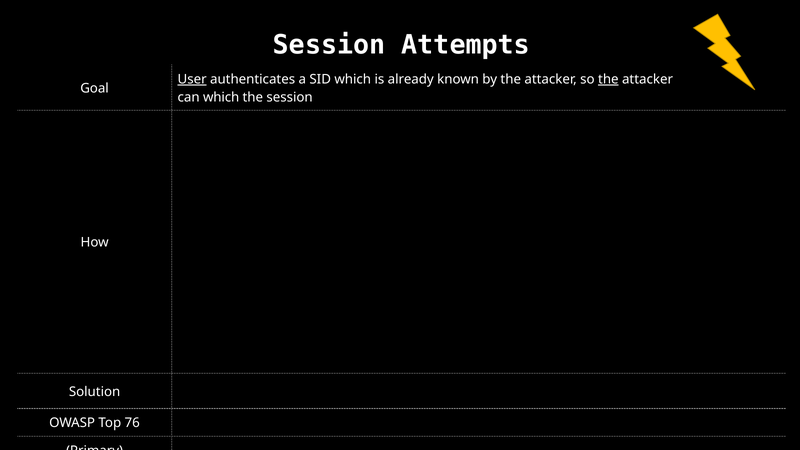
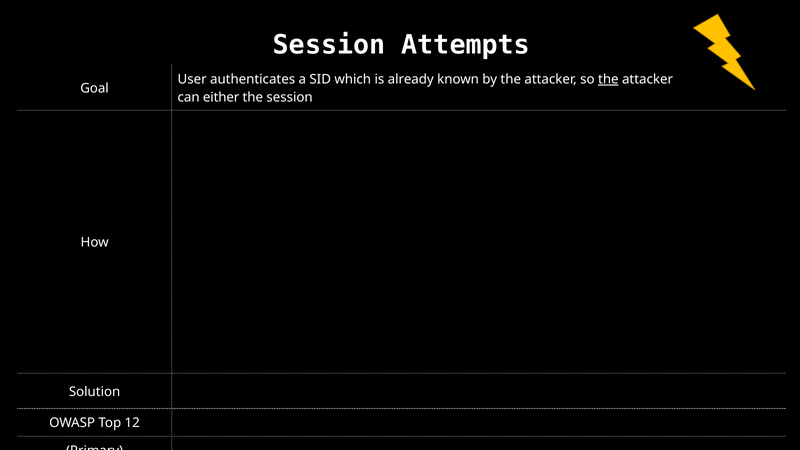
User underline: present -> none (192, 79)
can which: which -> either (221, 97)
76: 76 -> 12 (132, 423)
